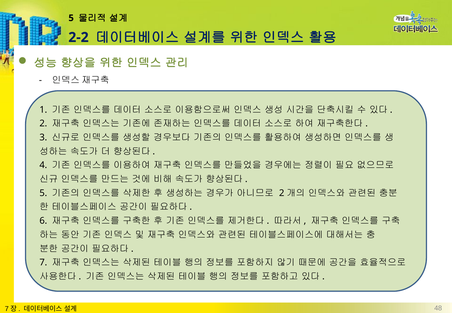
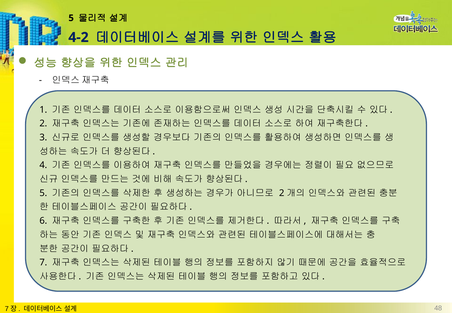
2-2: 2-2 -> 4-2 (78, 37)
